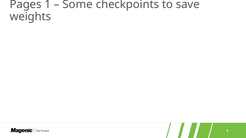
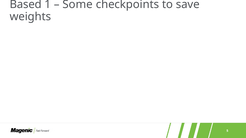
Pages: Pages -> Based (26, 4)
